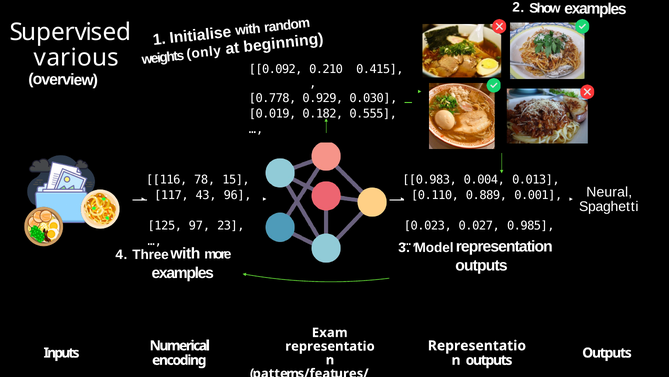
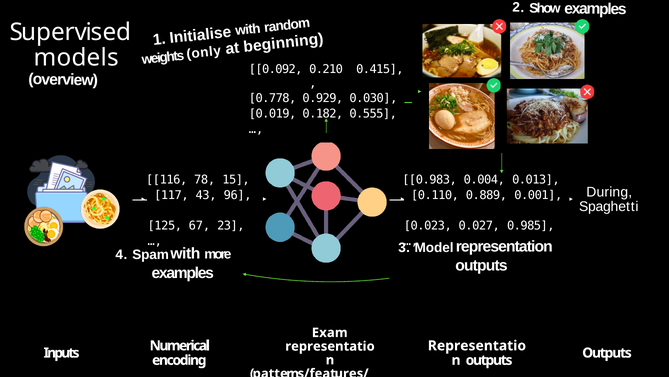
various: various -> models (76, 58)
Neural: Neural -> During (609, 192)
97: 97 -> 67 (199, 225)
Three: Three -> Spam (151, 254)
